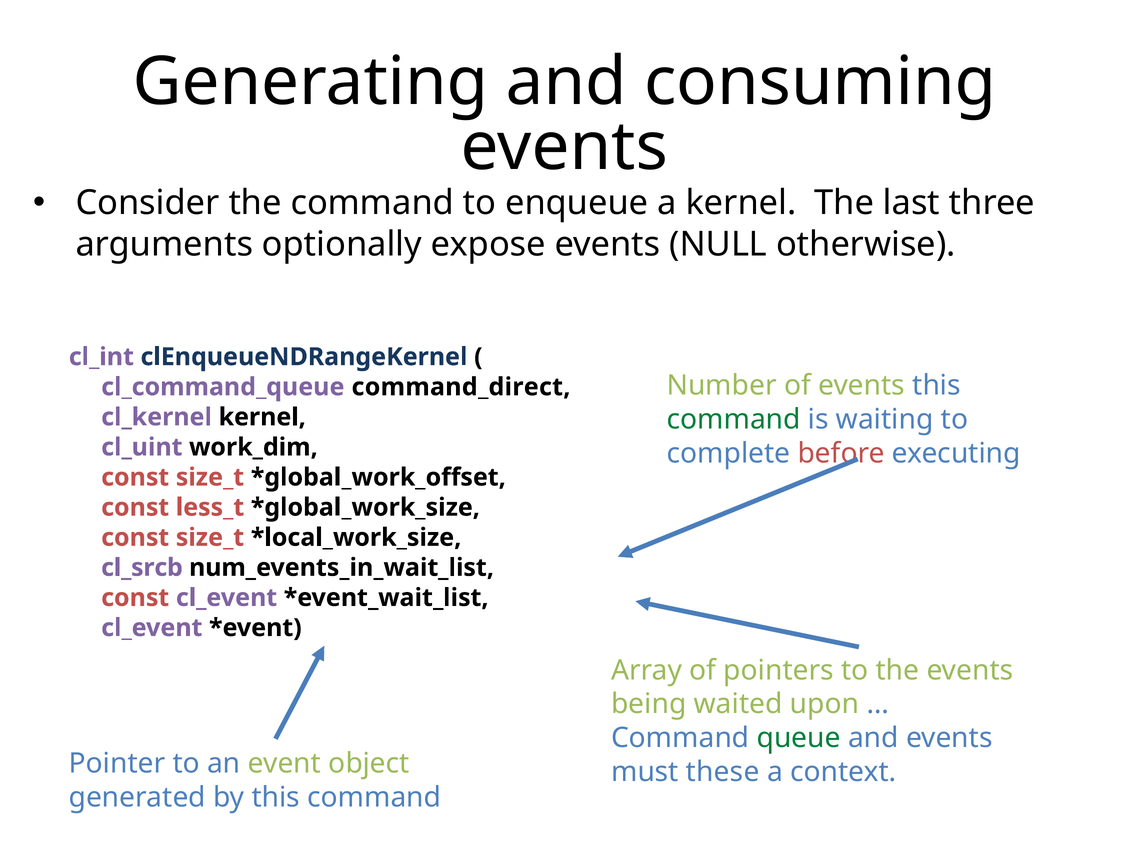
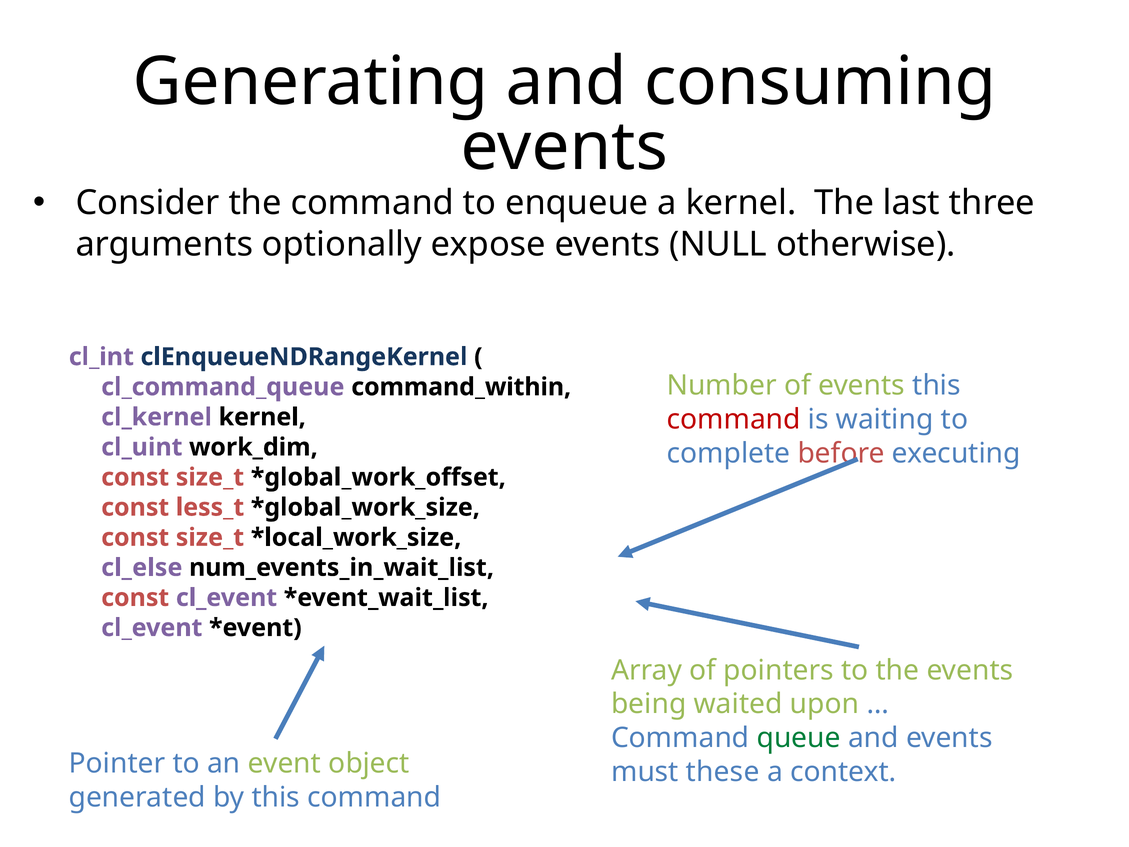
command_direct: command_direct -> command_within (461, 387)
command colour: green -> red (734, 419)
cl_srcb: cl_srcb -> cl_else (142, 567)
